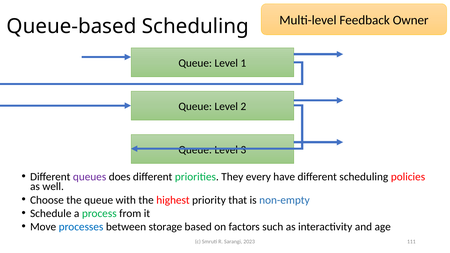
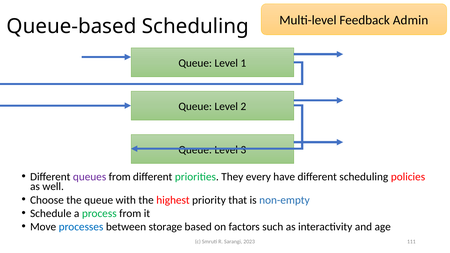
Owner: Owner -> Admin (411, 20)
queues does: does -> from (120, 177)
